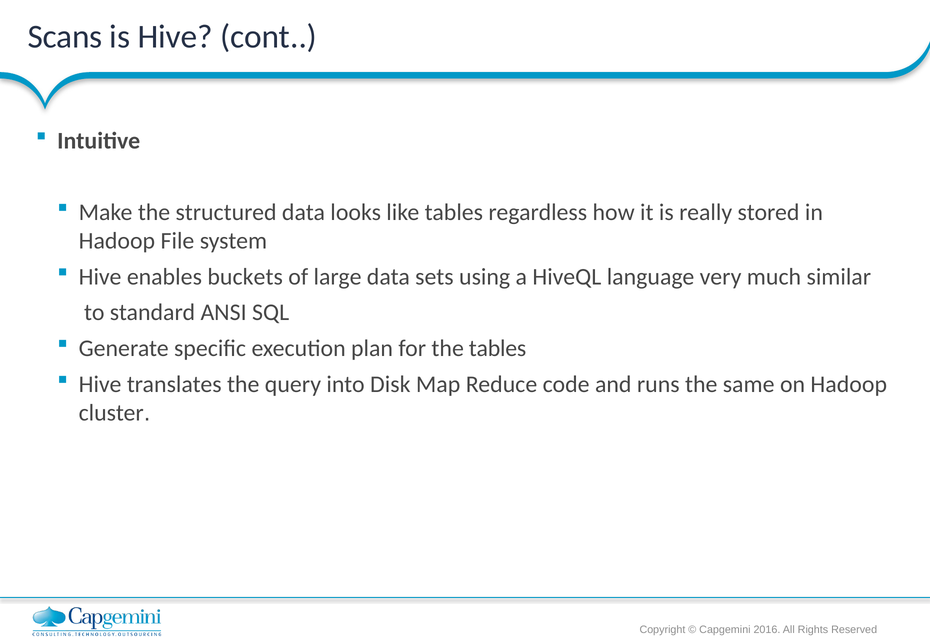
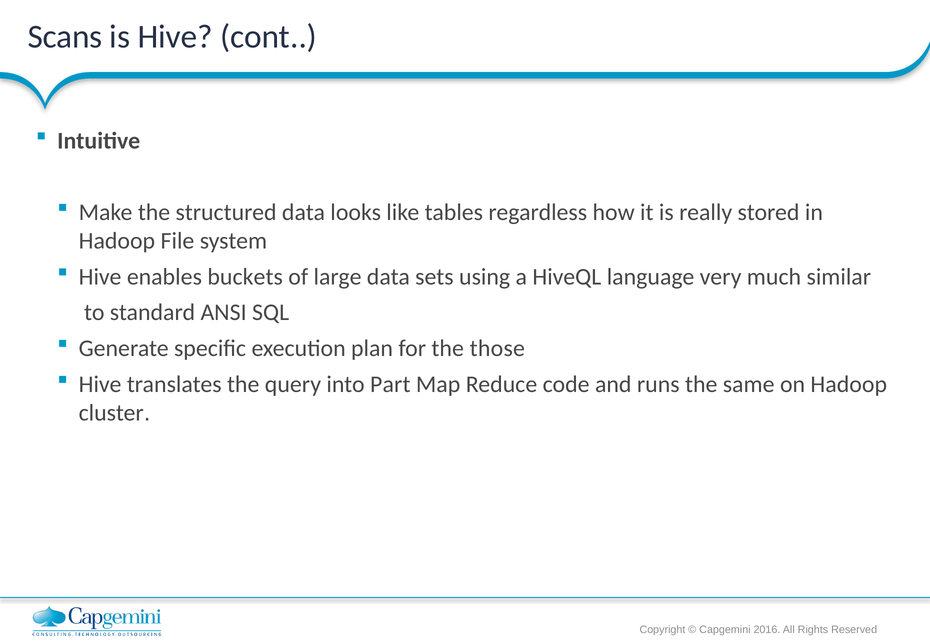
the tables: tables -> those (497, 348)
Disk: Disk -> Part (390, 384)
